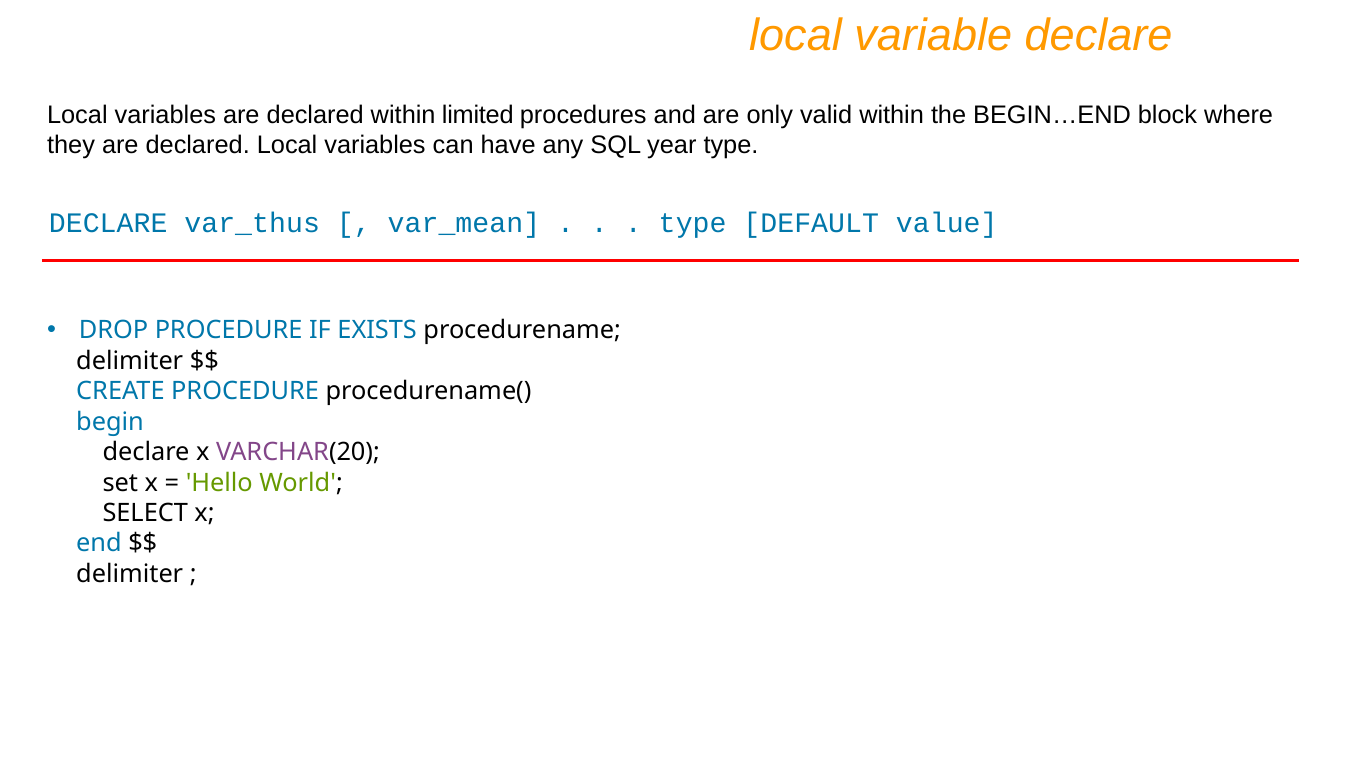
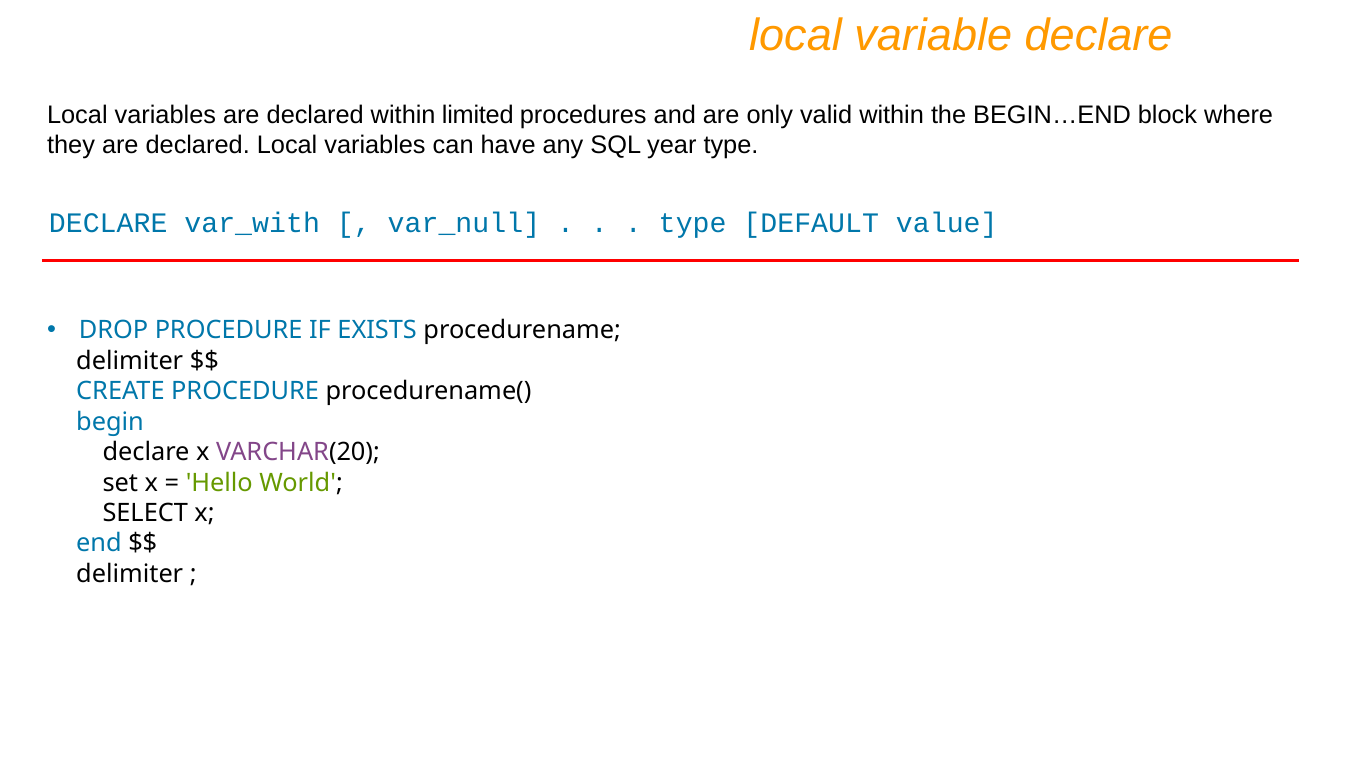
var_thus: var_thus -> var_with (252, 223)
var_mean: var_mean -> var_null (464, 223)
